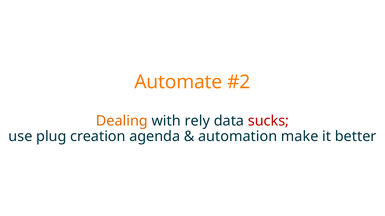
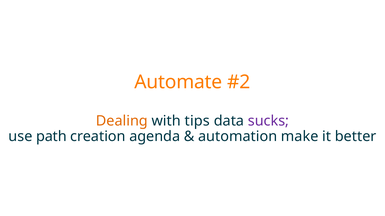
rely: rely -> tips (197, 121)
sucks colour: red -> purple (268, 121)
plug: plug -> path (51, 137)
